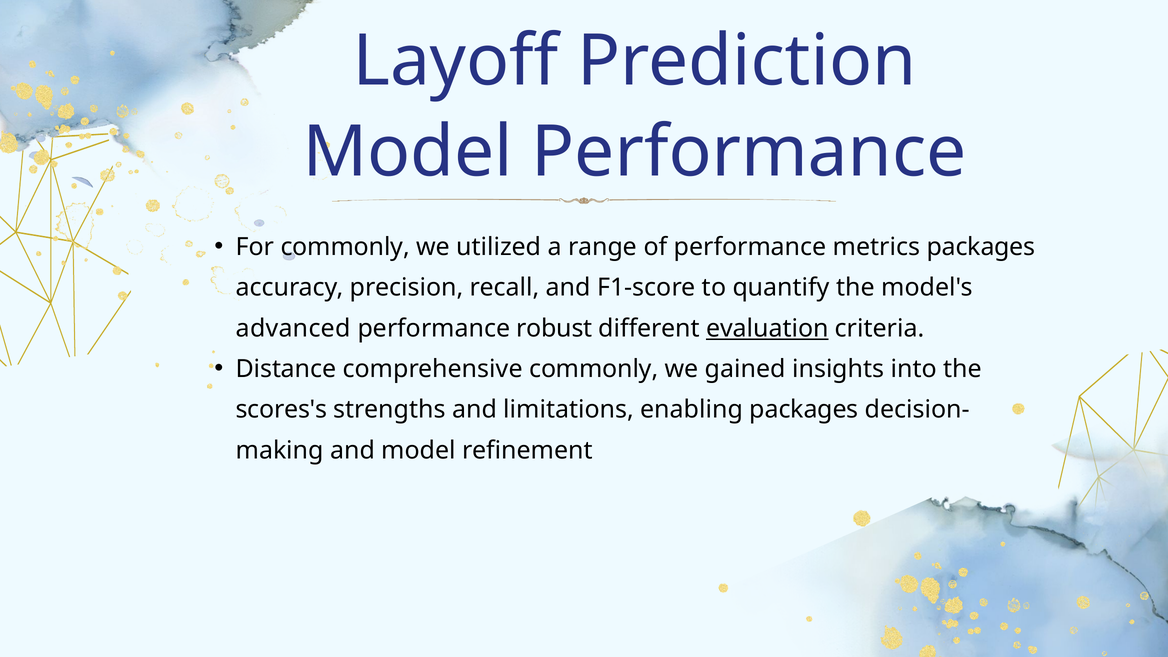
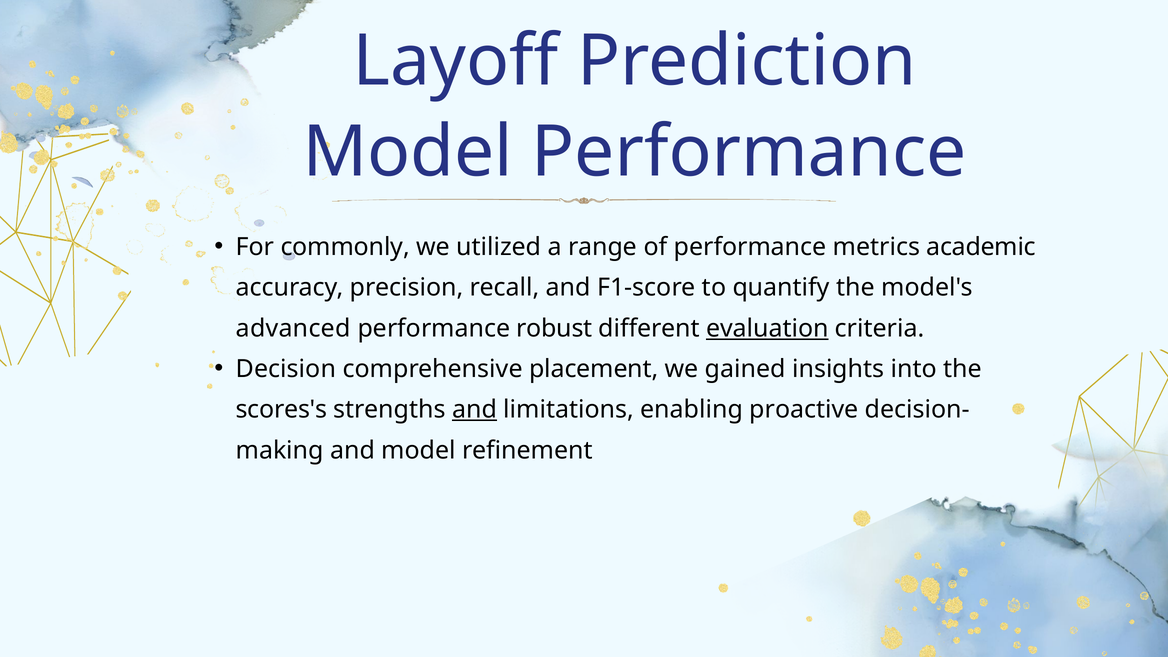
metrics packages: packages -> academic (981, 247)
Distance: Distance -> Decision (286, 369)
comprehensive commonly: commonly -> placement (594, 369)
and underline: none -> present (474, 410)
enabling packages: packages -> proactive (804, 410)
